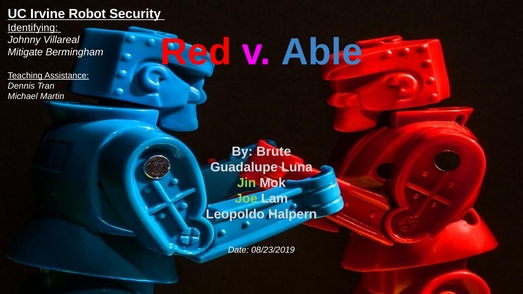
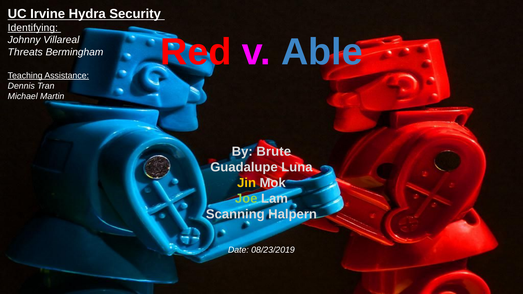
Robot: Robot -> Hydra (87, 14)
Mitigate: Mitigate -> Threats (25, 52)
Jin colour: light green -> yellow (247, 183)
Leopoldo: Leopoldo -> Scanning (235, 214)
